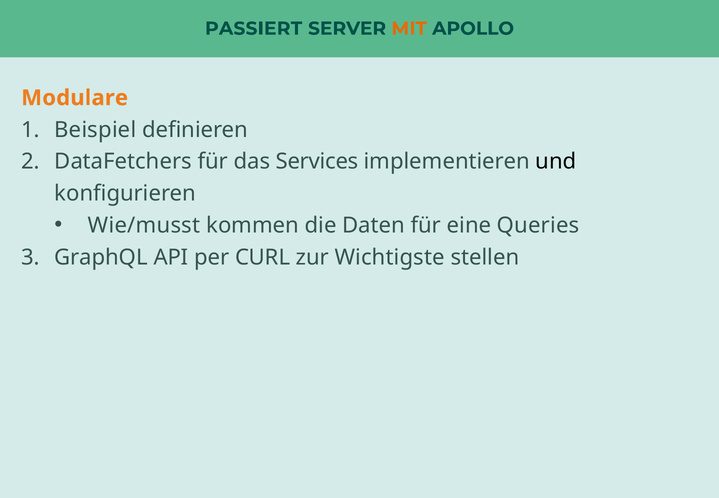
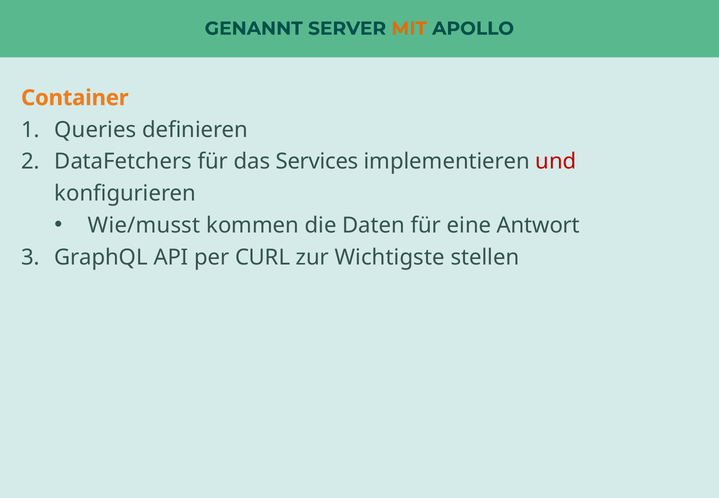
PASSIERT: PASSIERT -> GENANNT (254, 29)
Modulare: Modulare -> Container (75, 98)
Beispiel: Beispiel -> Queries (95, 130)
und colour: black -> red (556, 162)
Queries: Queries -> Antwort (538, 225)
